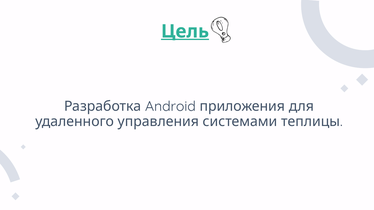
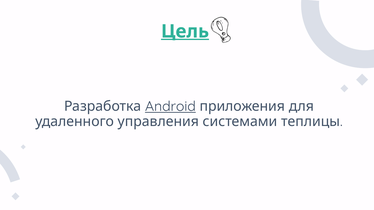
Android underline: none -> present (170, 106)
